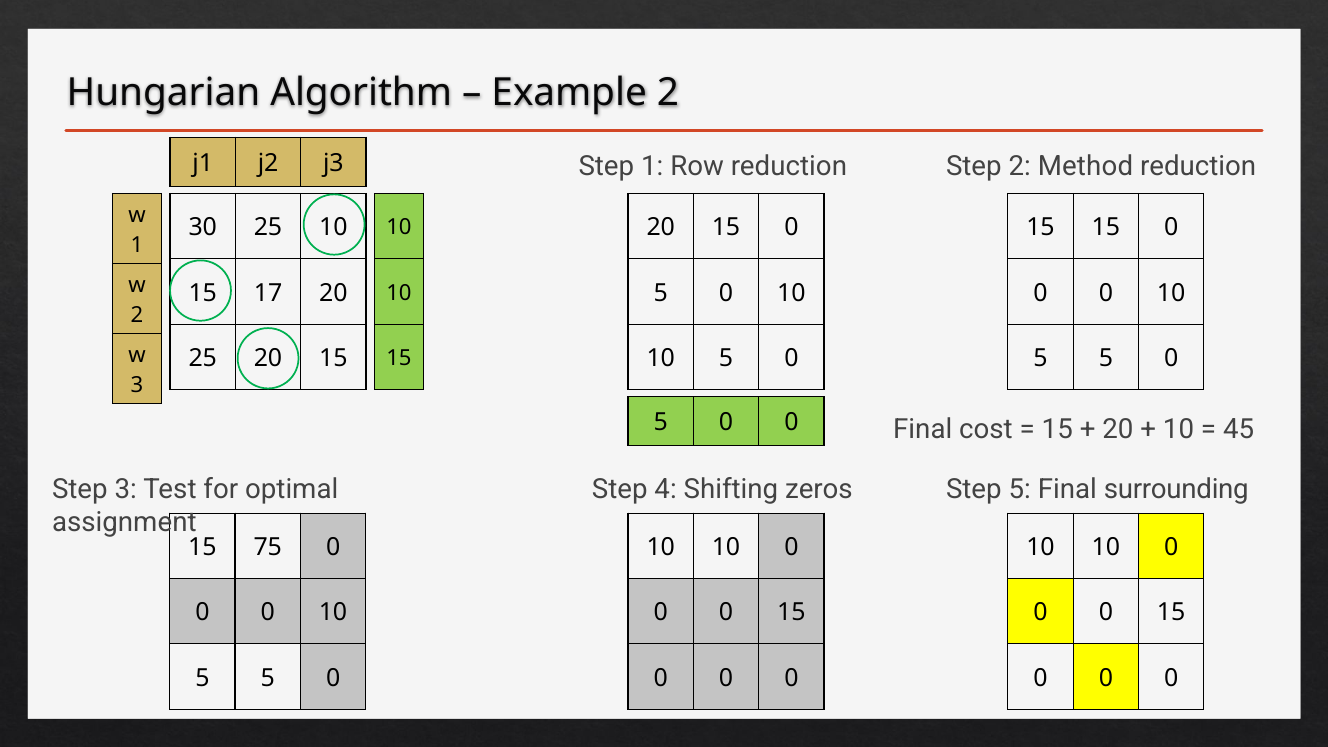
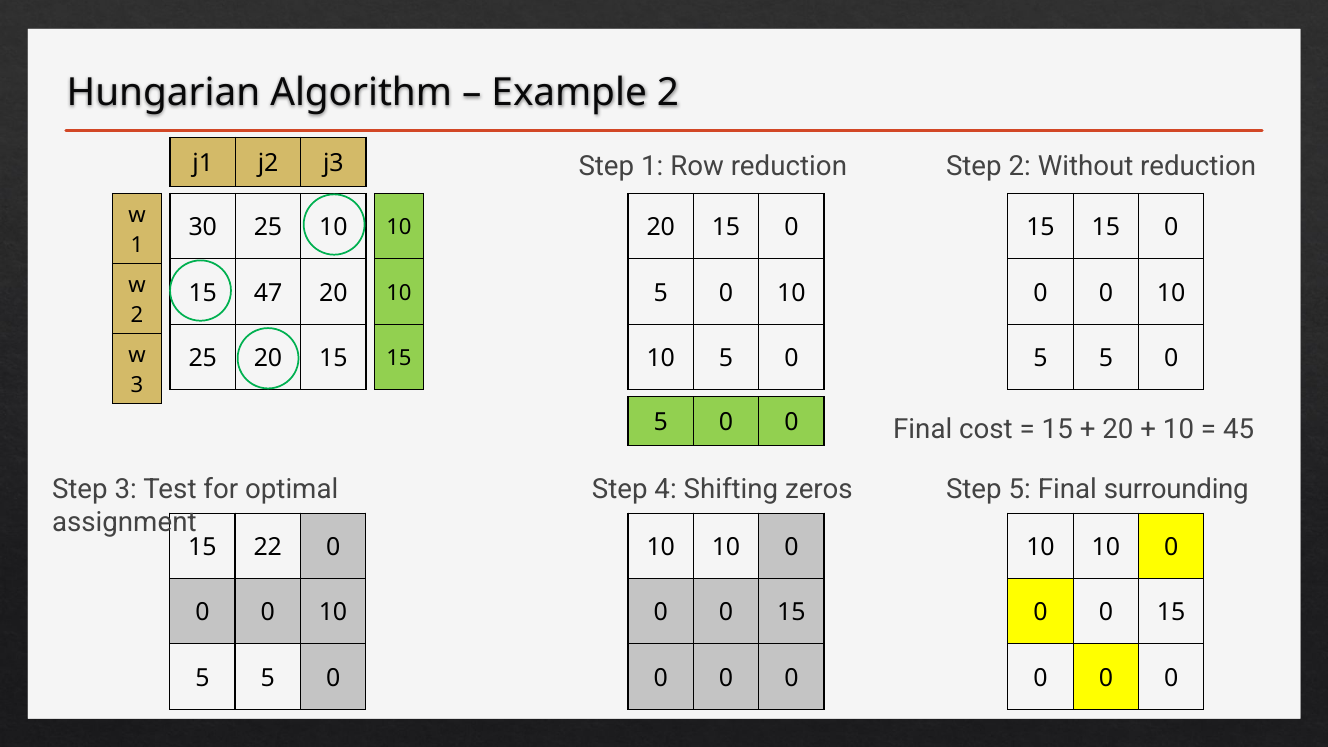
Method: Method -> Without (1086, 166)
17: 17 -> 47 (268, 293)
75: 75 -> 22 (268, 547)
